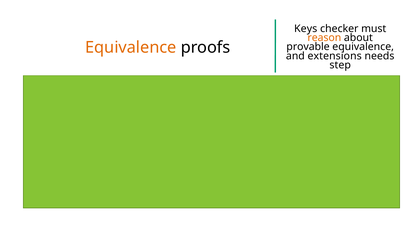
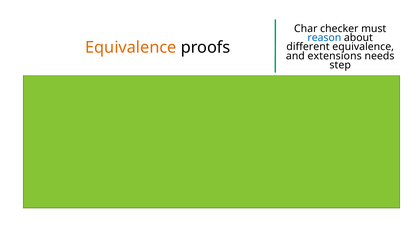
Keys: Keys -> Char (306, 29)
reason colour: orange -> blue (324, 38)
provable: provable -> different (308, 47)
